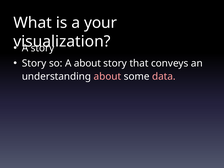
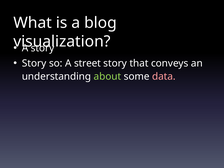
your: your -> blog (100, 23)
A about: about -> street (87, 63)
about colour: pink -> light green (107, 76)
